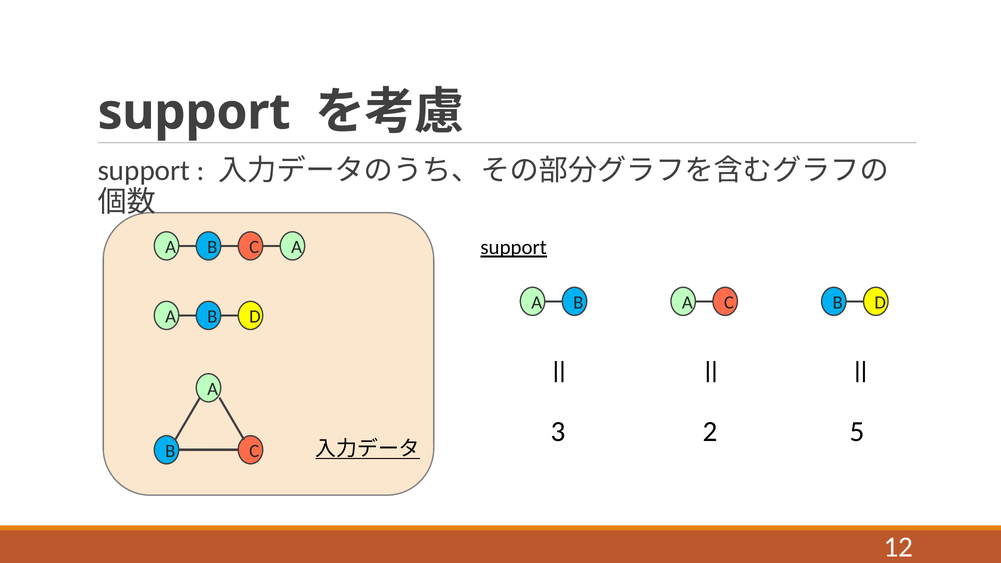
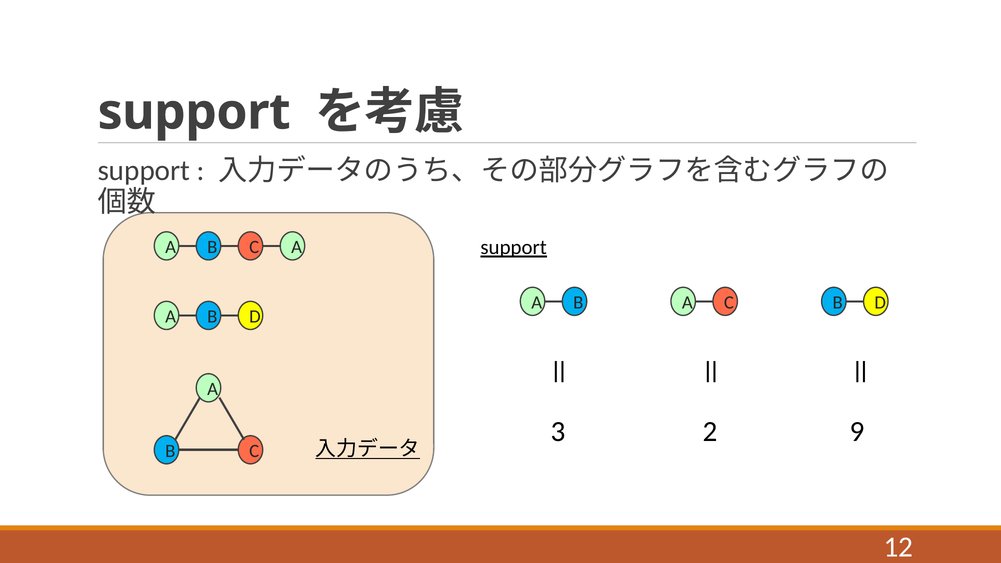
5: 5 -> 9 (857, 431)
